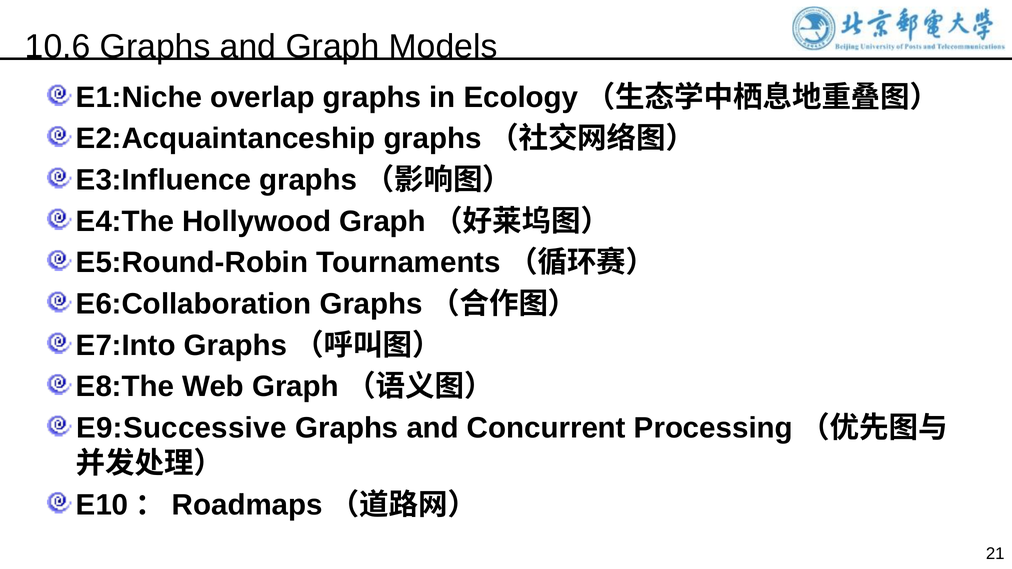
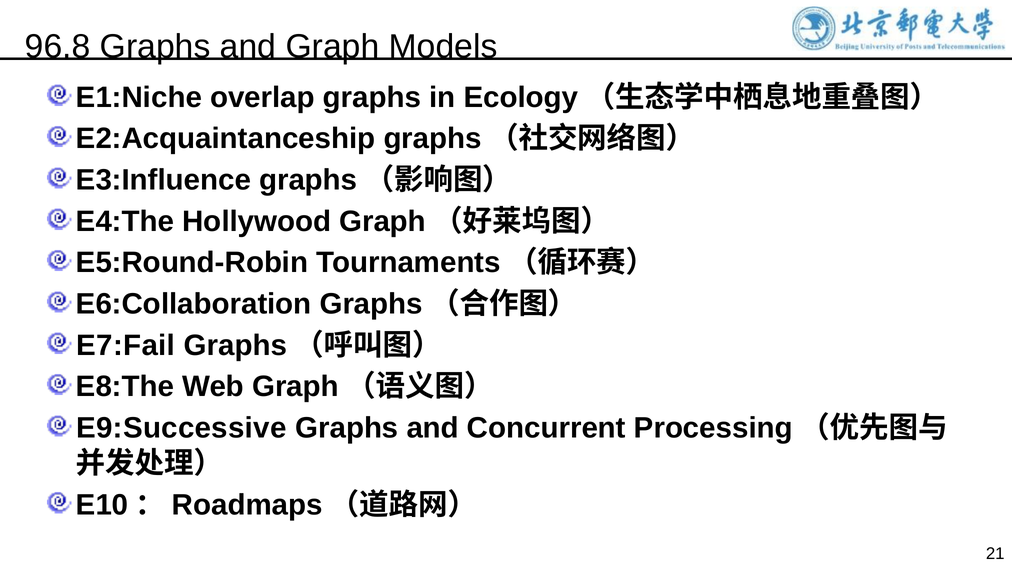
10.6: 10.6 -> 96.8 (58, 47)
E7:Into: E7:Into -> E7:Fail (126, 346)
